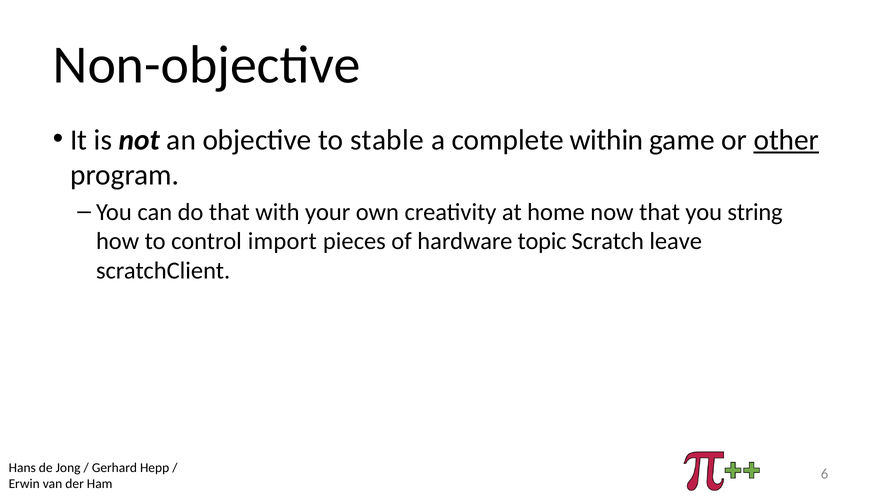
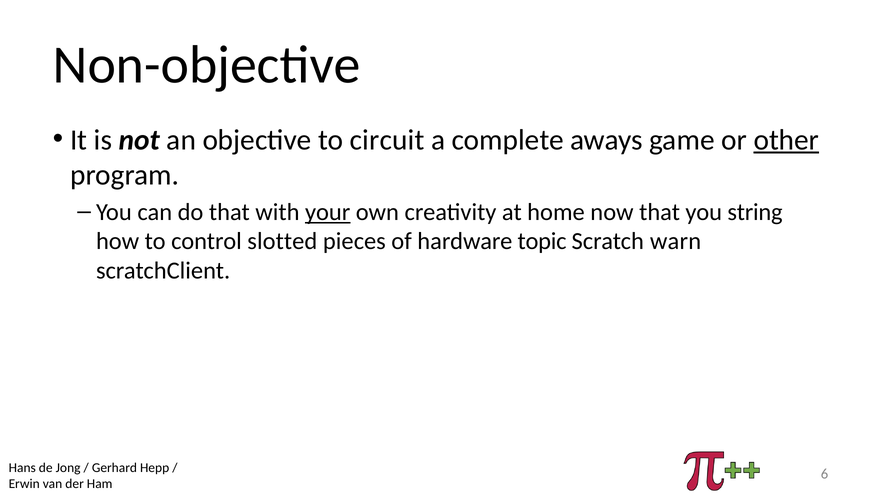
stable: stable -> circuit (387, 140)
within: within -> aways (607, 140)
your underline: none -> present (328, 212)
import: import -> slotted (282, 241)
leave: leave -> warn (676, 241)
